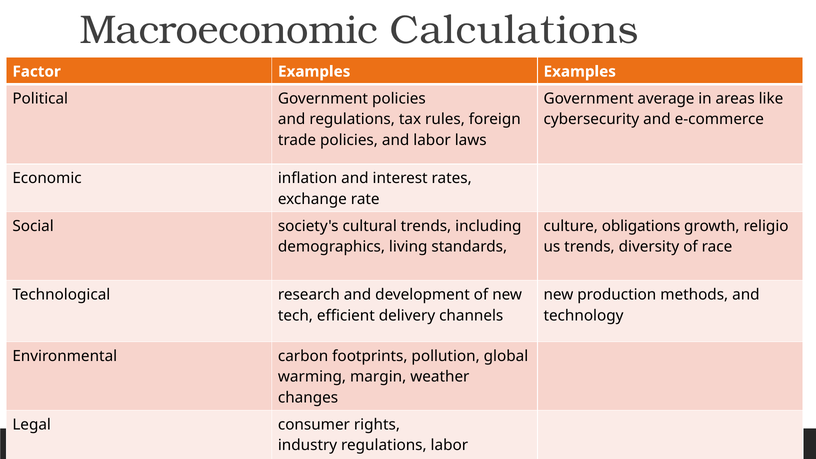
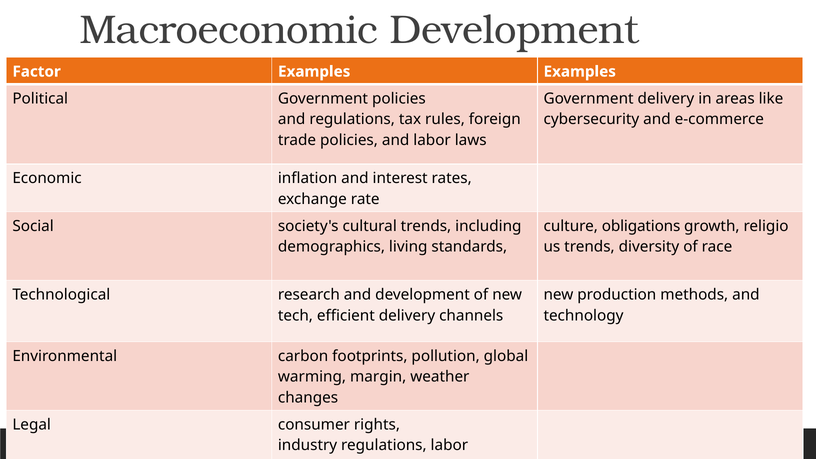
Macroeconomic Calculations: Calculations -> Development (515, 30)
Government average: average -> delivery (666, 99)
